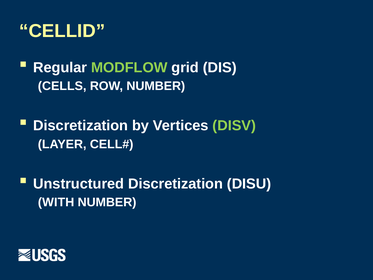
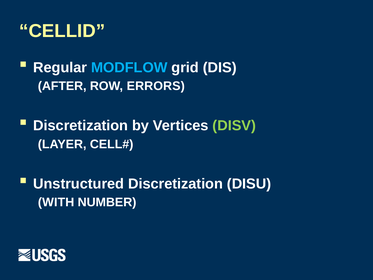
MODFLOW colour: light green -> light blue (129, 67)
CELLS: CELLS -> AFTER (62, 86)
ROW NUMBER: NUMBER -> ERRORS (156, 86)
